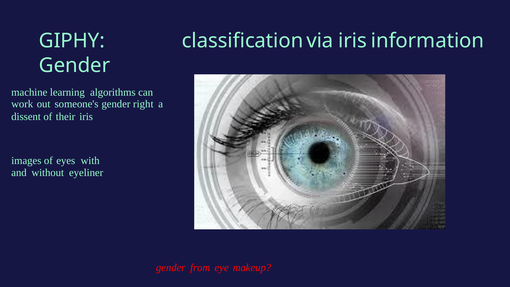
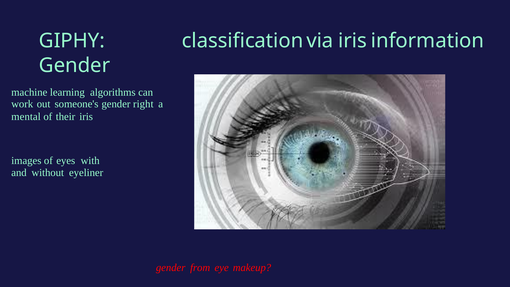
dissent: dissent -> mental (26, 117)
